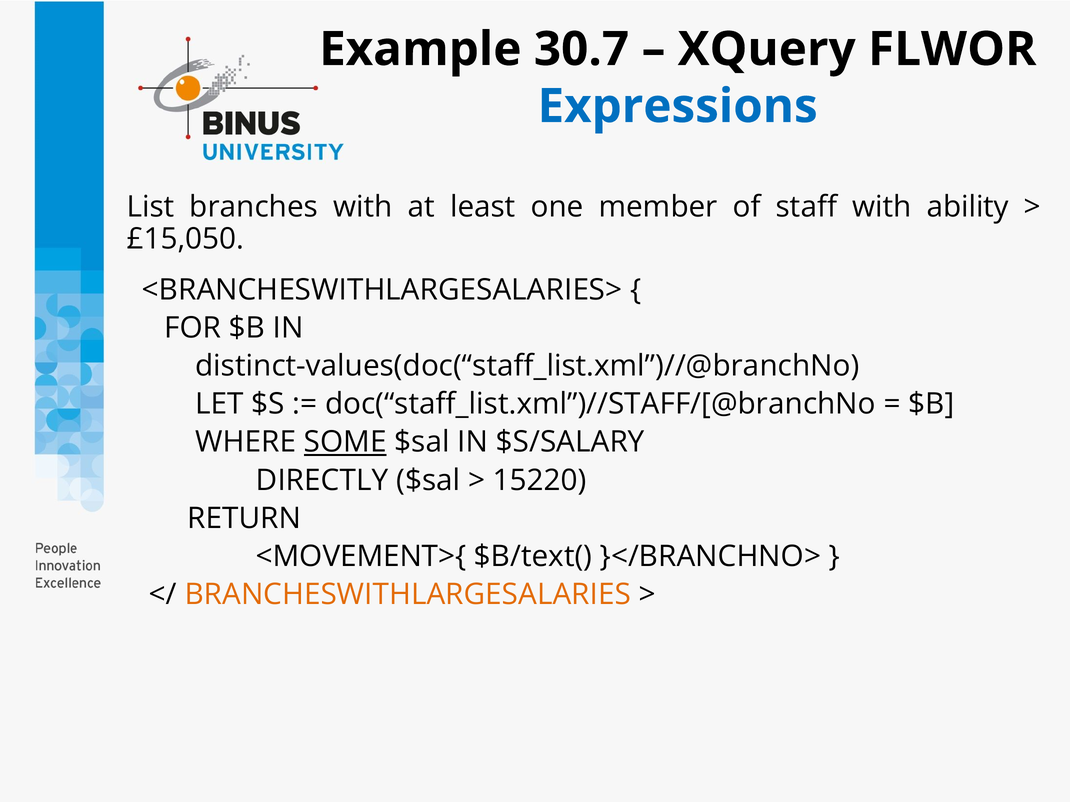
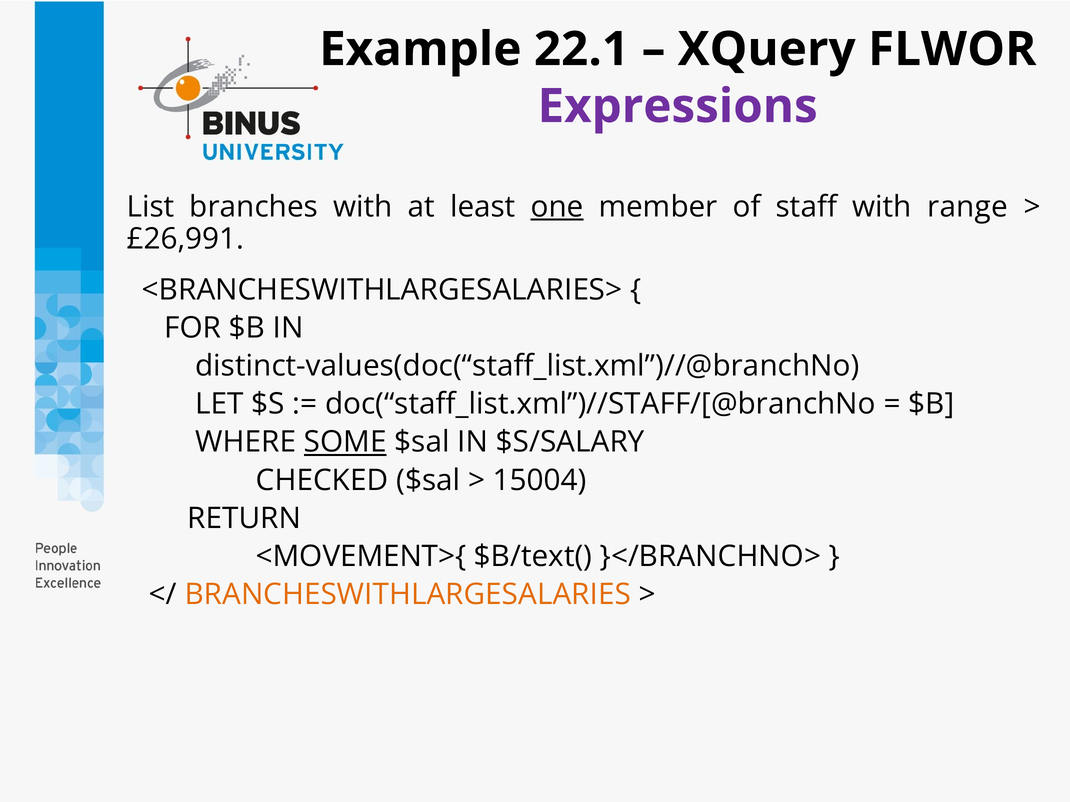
30.7: 30.7 -> 22.1 (581, 49)
Expressions colour: blue -> purple (678, 106)
one underline: none -> present (557, 207)
ability: ability -> range (968, 207)
£15,050: £15,050 -> £26,991 (185, 239)
DIRECTLY: DIRECTLY -> CHECKED (322, 481)
15220: 15220 -> 15004 (540, 481)
